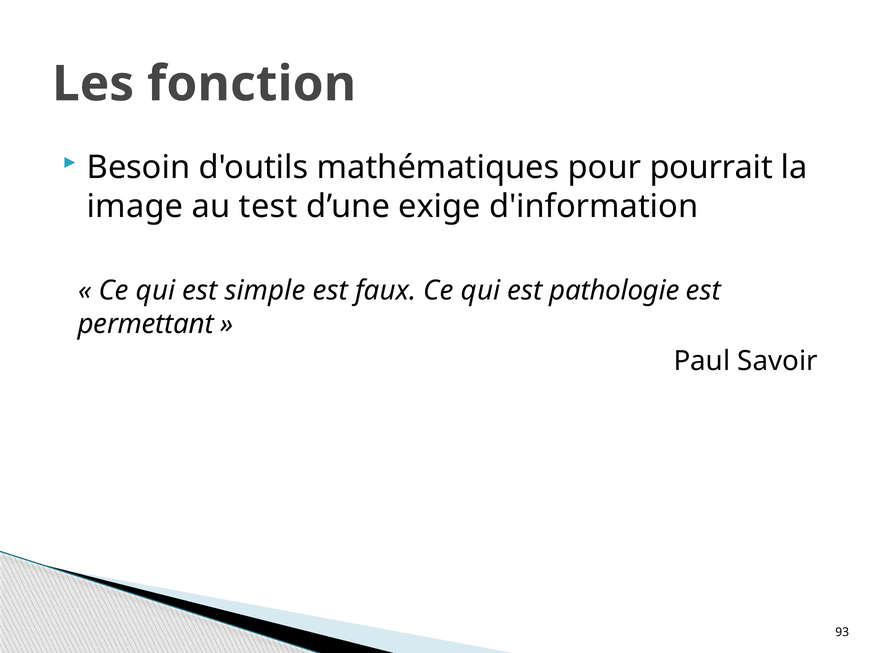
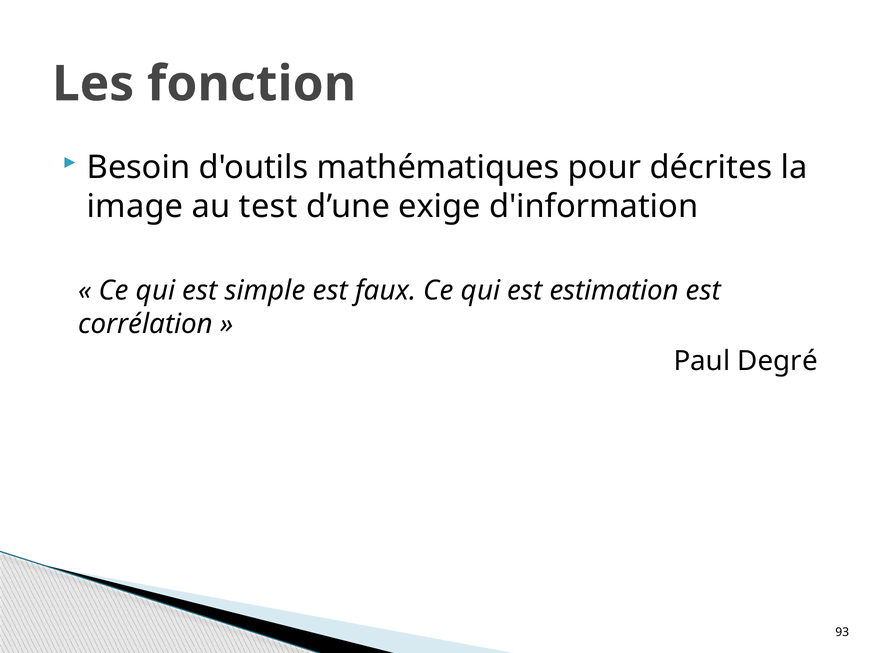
pourrait: pourrait -> décrites (711, 167)
pathologie: pathologie -> estimation (614, 290)
permettant: permettant -> corrélation (146, 324)
Savoir: Savoir -> Degré (778, 361)
